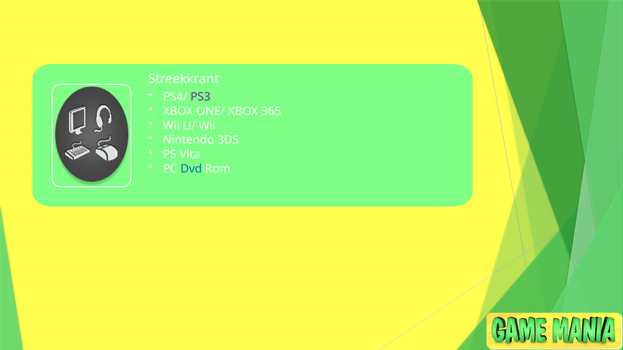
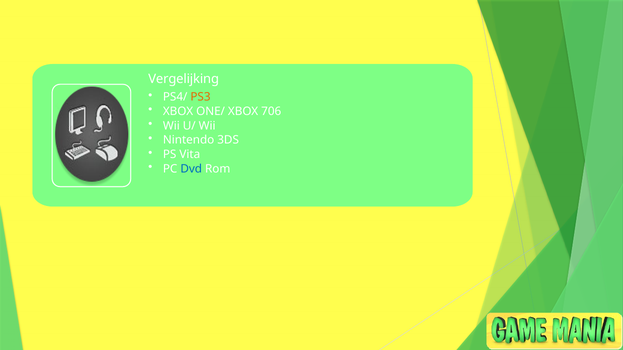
Streekkrant: Streekkrant -> Vergelijking (184, 79)
PS3 colour: purple -> orange (201, 97)
365: 365 -> 706 (271, 112)
